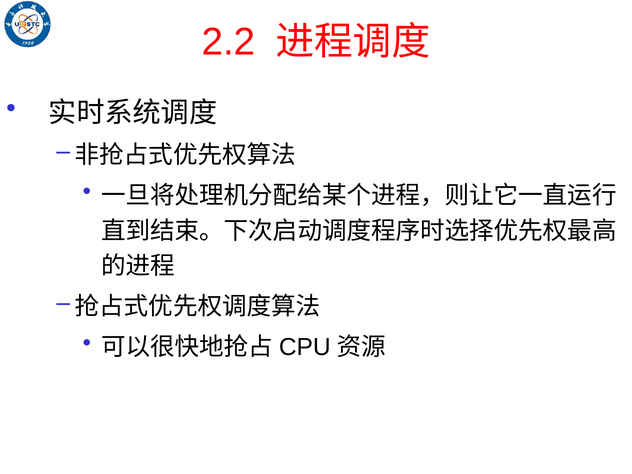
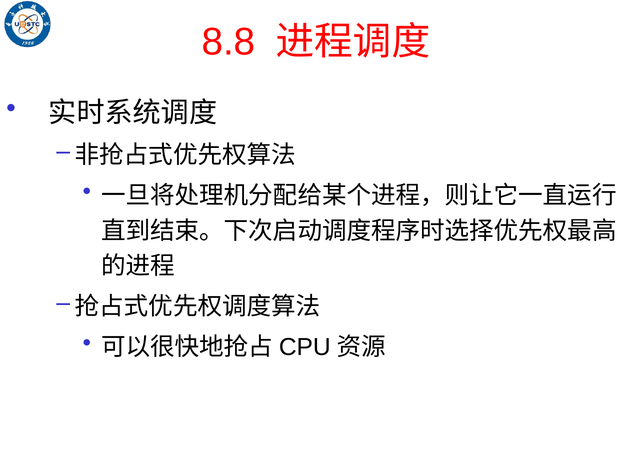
2.2: 2.2 -> 8.8 (229, 42)
